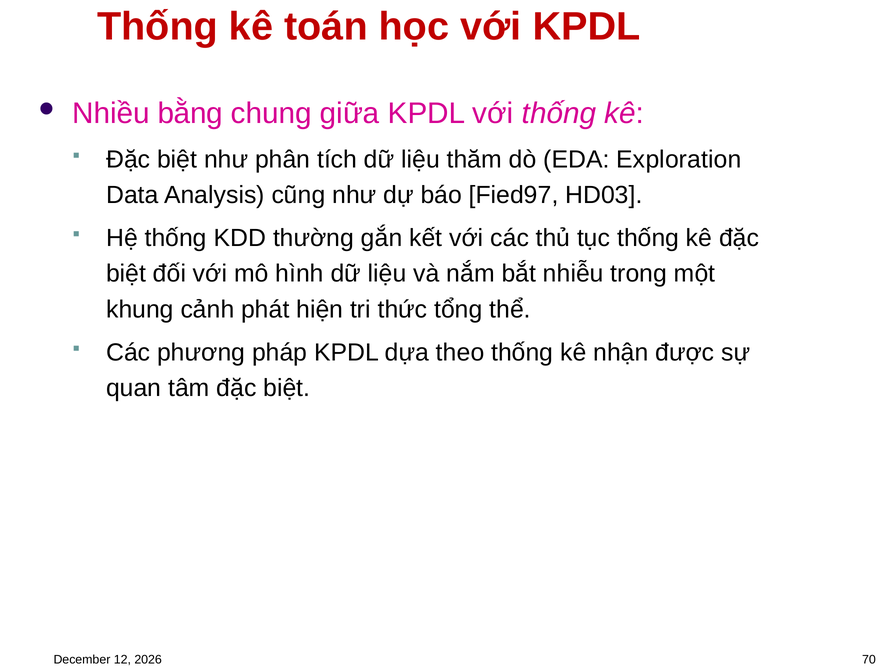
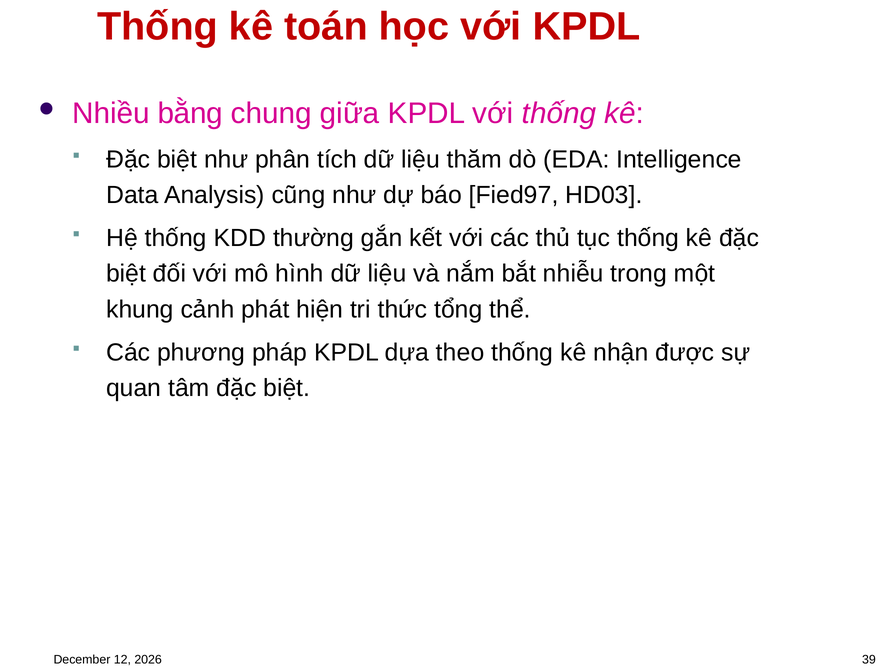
Exploration: Exploration -> Intelligence (679, 159)
70: 70 -> 39 (869, 659)
